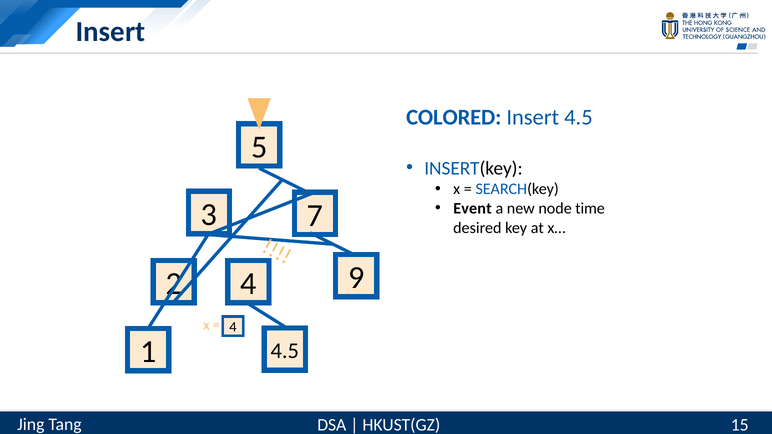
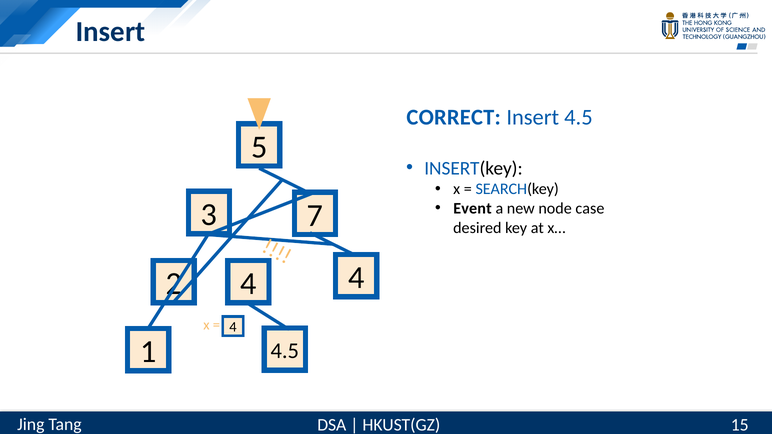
COLORED: COLORED -> CORRECT (454, 117)
time: time -> case (590, 209)
9: 9 -> 4 (356, 278)
